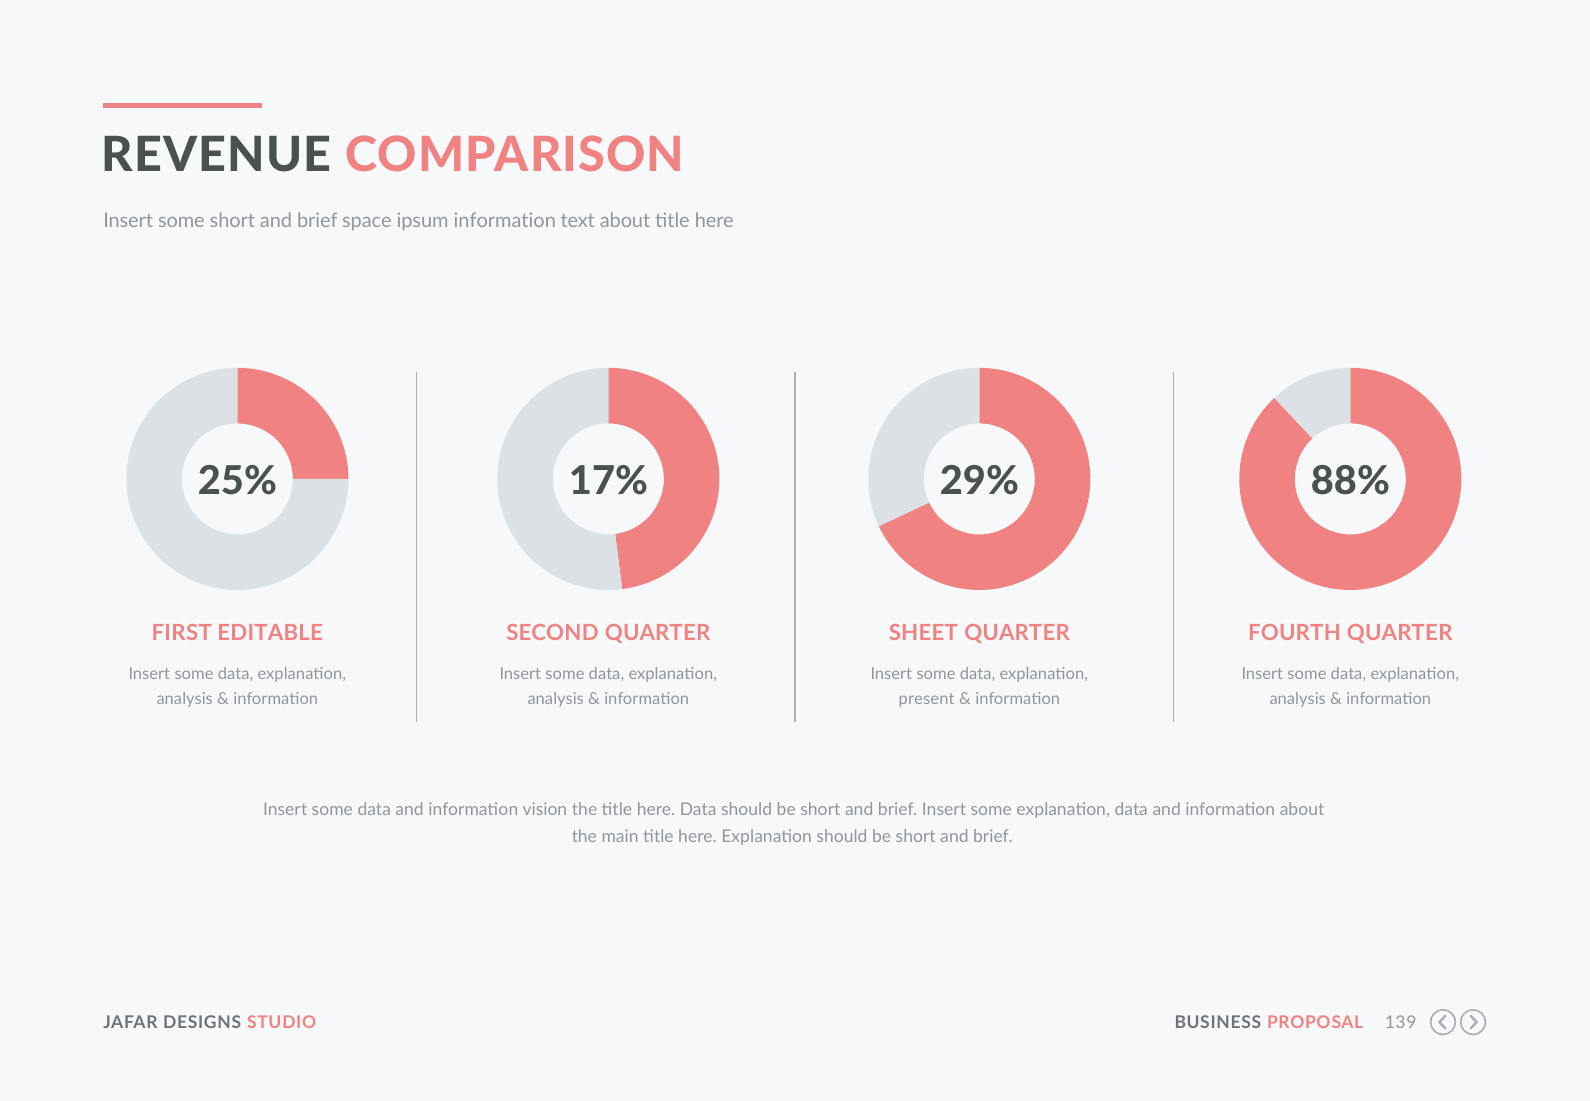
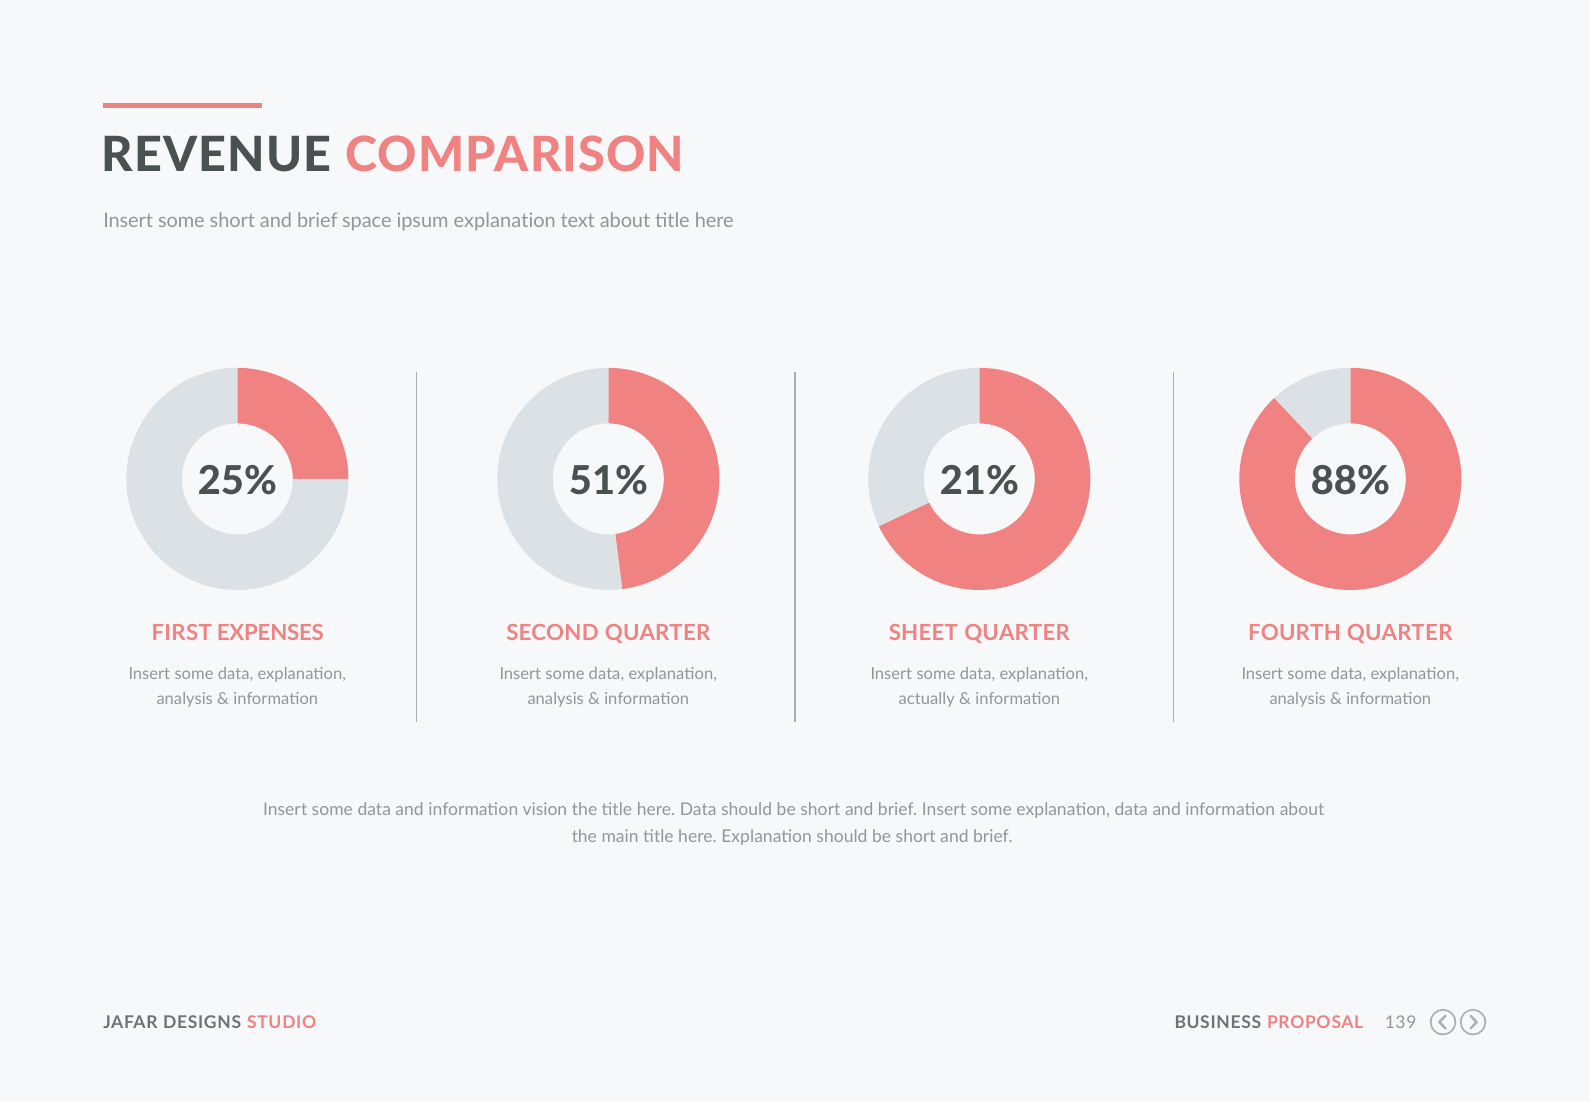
ipsum information: information -> explanation (505, 221)
17%: 17% -> 51% (608, 481)
29%: 29% -> 21% (979, 481)
EDITABLE: EDITABLE -> EXPENSES (270, 633)
present: present -> actually (927, 699)
